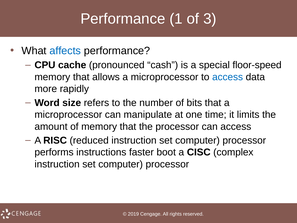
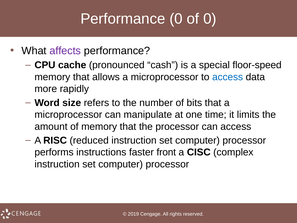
Performance 1: 1 -> 0 (176, 19)
of 3: 3 -> 0 (210, 19)
affects colour: blue -> purple (65, 51)
boot: boot -> front (166, 152)
